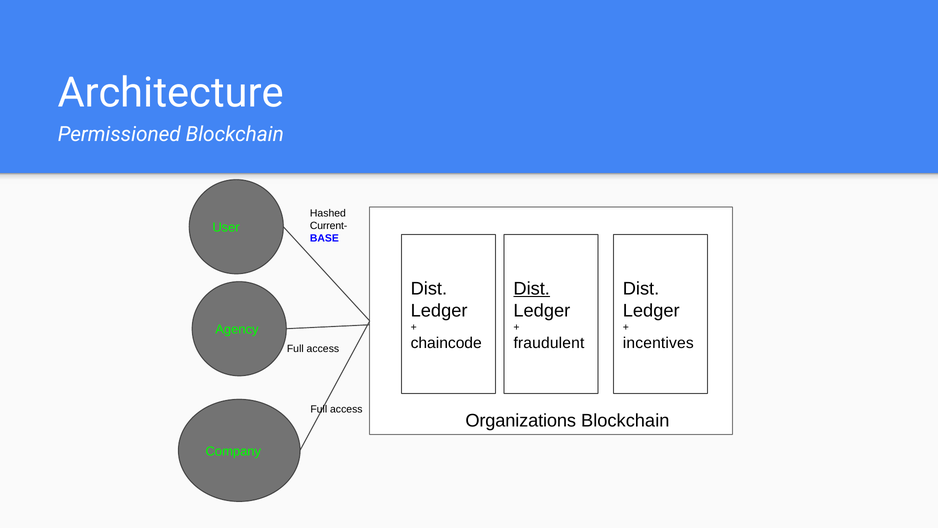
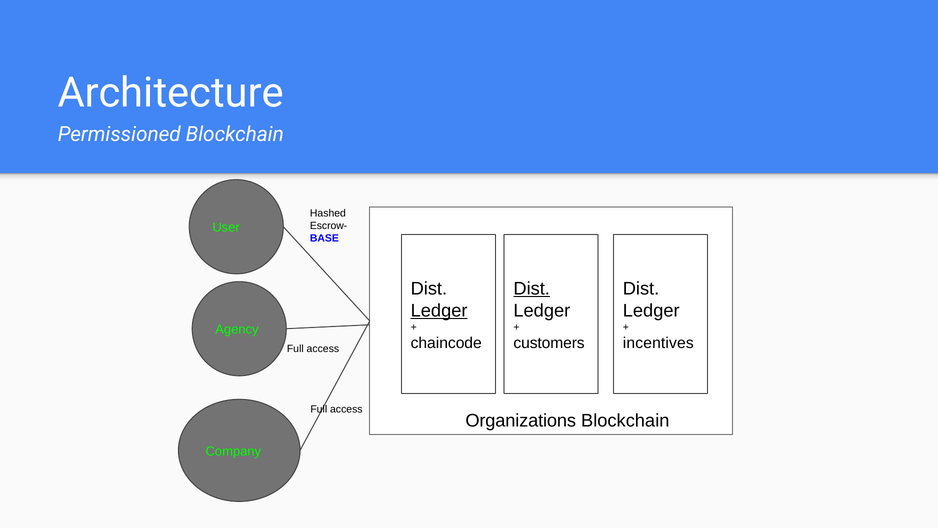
Current-: Current- -> Escrow- (329, 225)
Ledger underline: none -> present (439, 310)
fraudulent: fraudulent -> customers (549, 343)
